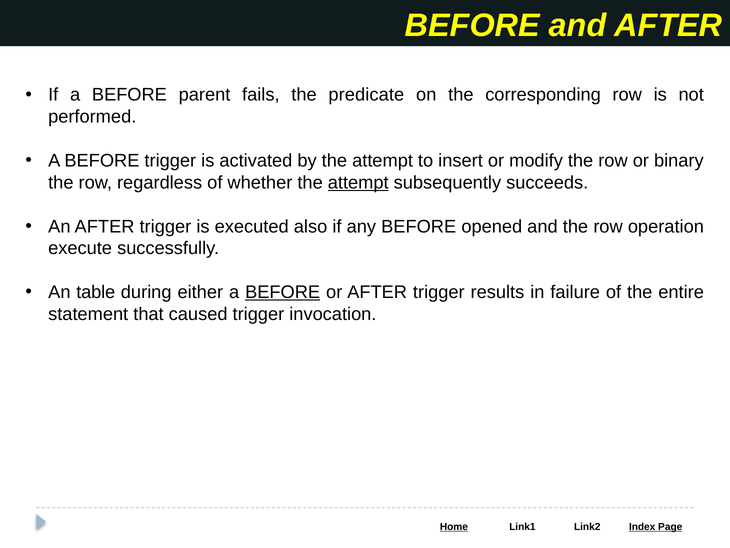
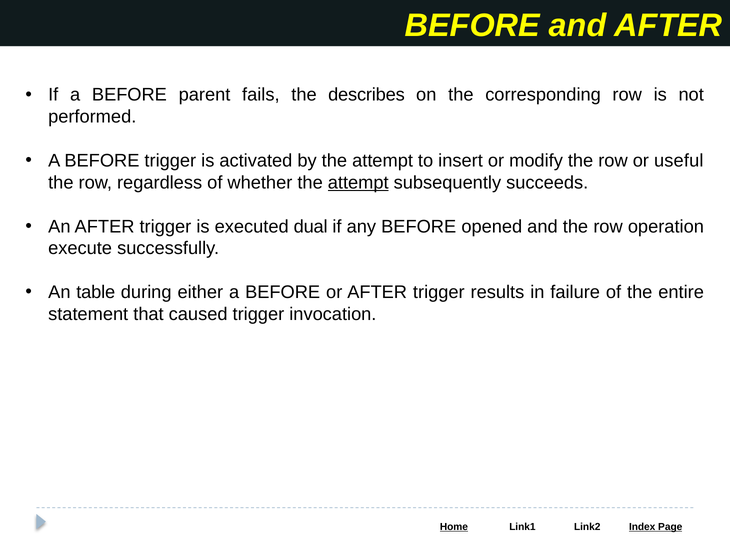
predicate: predicate -> describes (366, 95)
binary: binary -> useful (679, 161)
also: also -> dual (311, 226)
BEFORE underline: present -> none (283, 292)
